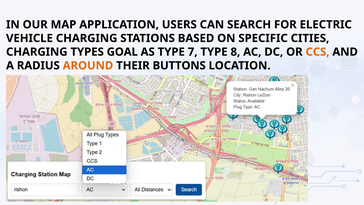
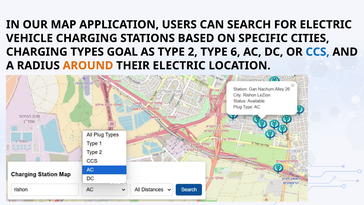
7: 7 -> 2 (193, 52)
8: 8 -> 6 (235, 52)
CCS colour: orange -> blue (318, 52)
THEIR BUTTONS: BUTTONS -> ELECTRIC (179, 66)
